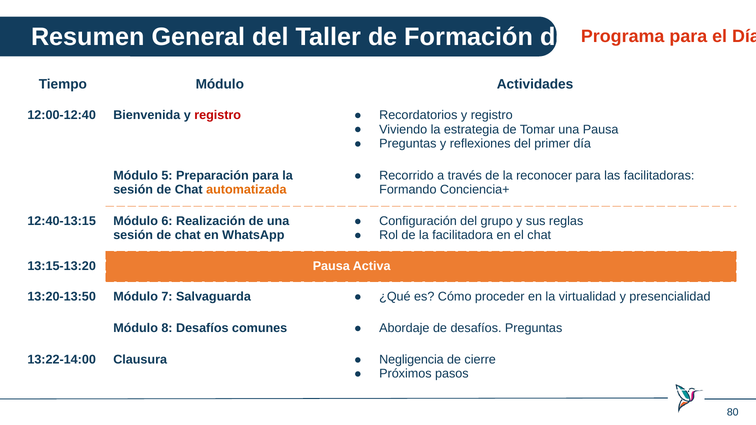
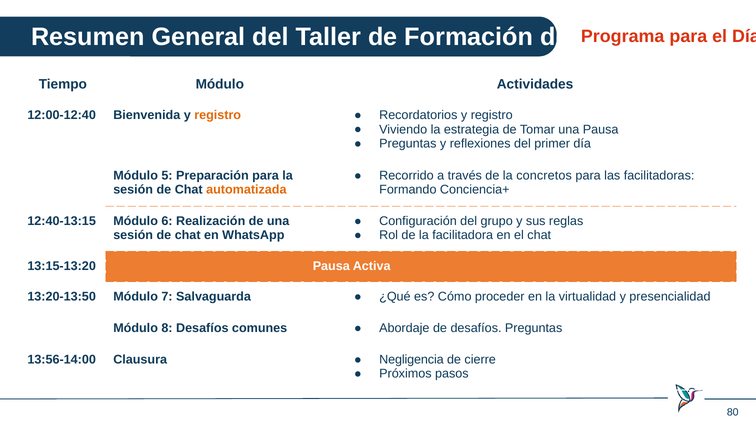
registro colour: red -> orange (218, 115)
reconocer: reconocer -> concretos (544, 176)
13:22-14:00: 13:22-14:00 -> 13:56-14:00 (62, 360)
